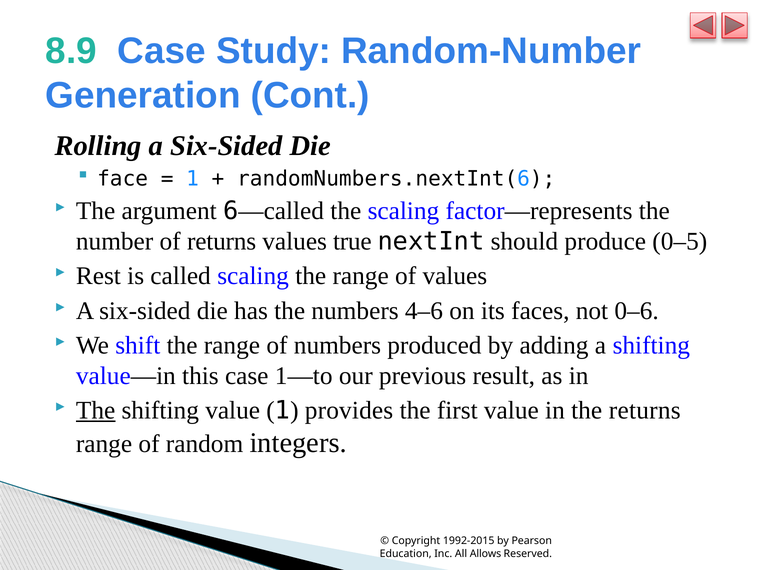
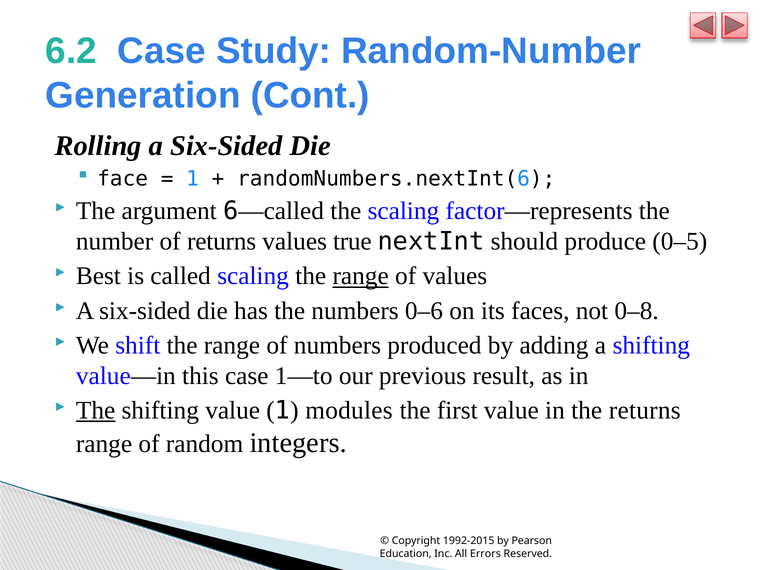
8.9: 8.9 -> 6.2 (71, 51)
Rest: Rest -> Best (98, 276)
range underline: none -> present (361, 276)
4–6: 4–6 -> 0–6 (424, 311)
0–6: 0–6 -> 0–8 (637, 311)
provides: provides -> modules (349, 410)
Allows: Allows -> Errors (485, 554)
